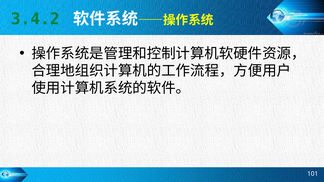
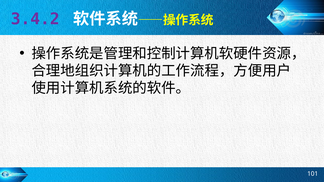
3.4.2 colour: green -> purple (35, 19)
